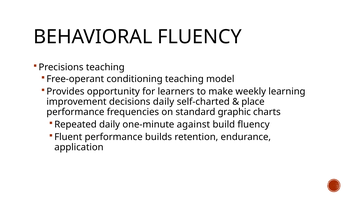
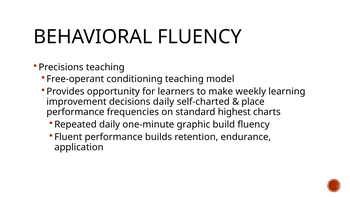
graphic: graphic -> highest (234, 112)
against: against -> graphic (193, 124)
